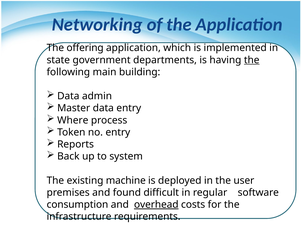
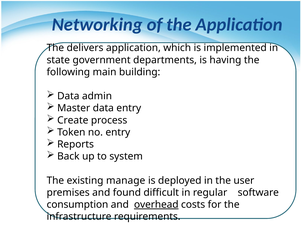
offering: offering -> delivers (85, 48)
the underline: present -> none (252, 60)
Where: Where -> Create (73, 120)
machine: machine -> manage (126, 180)
